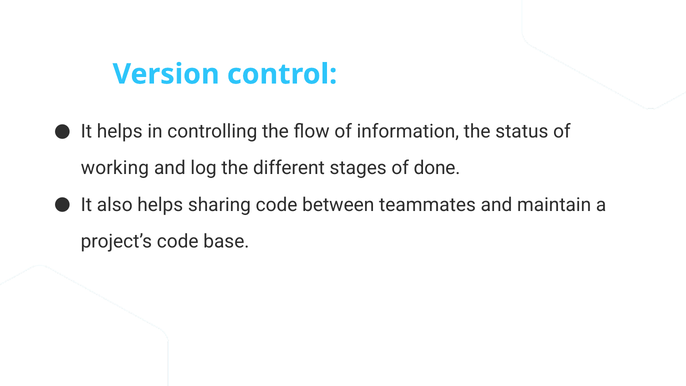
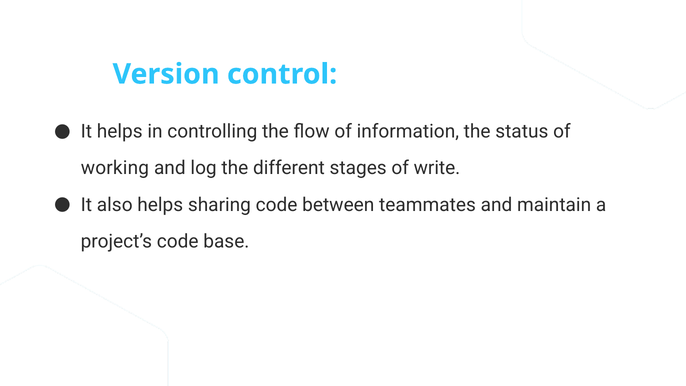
done: done -> write (437, 168)
